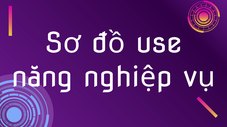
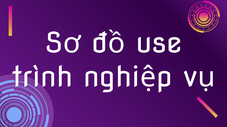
năng: năng -> trình (42, 77)
